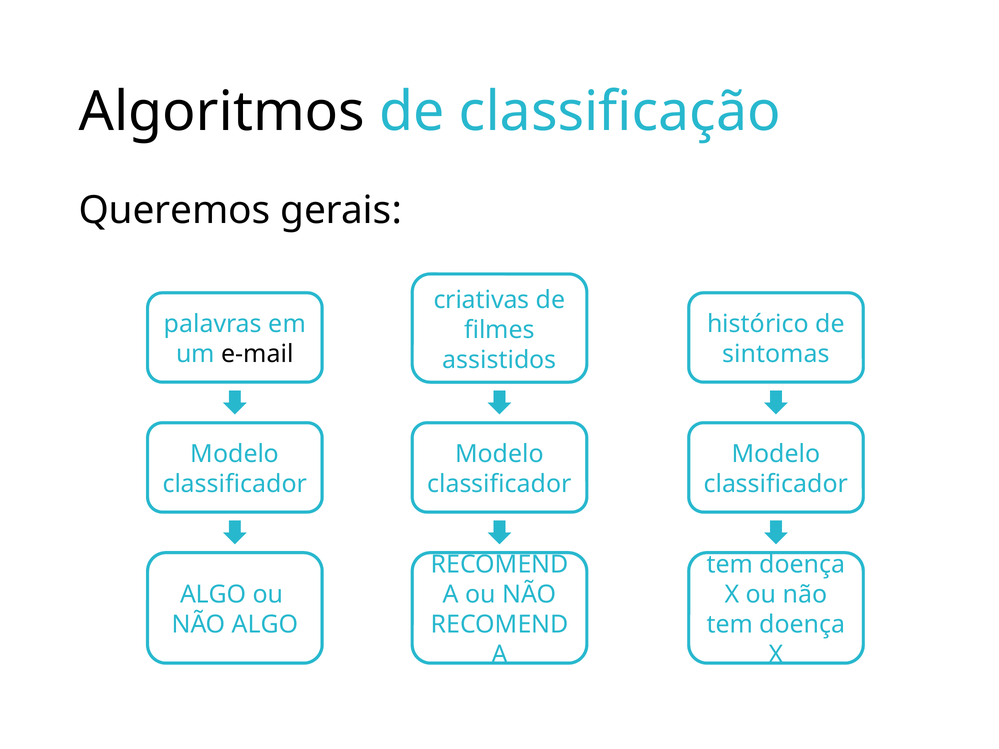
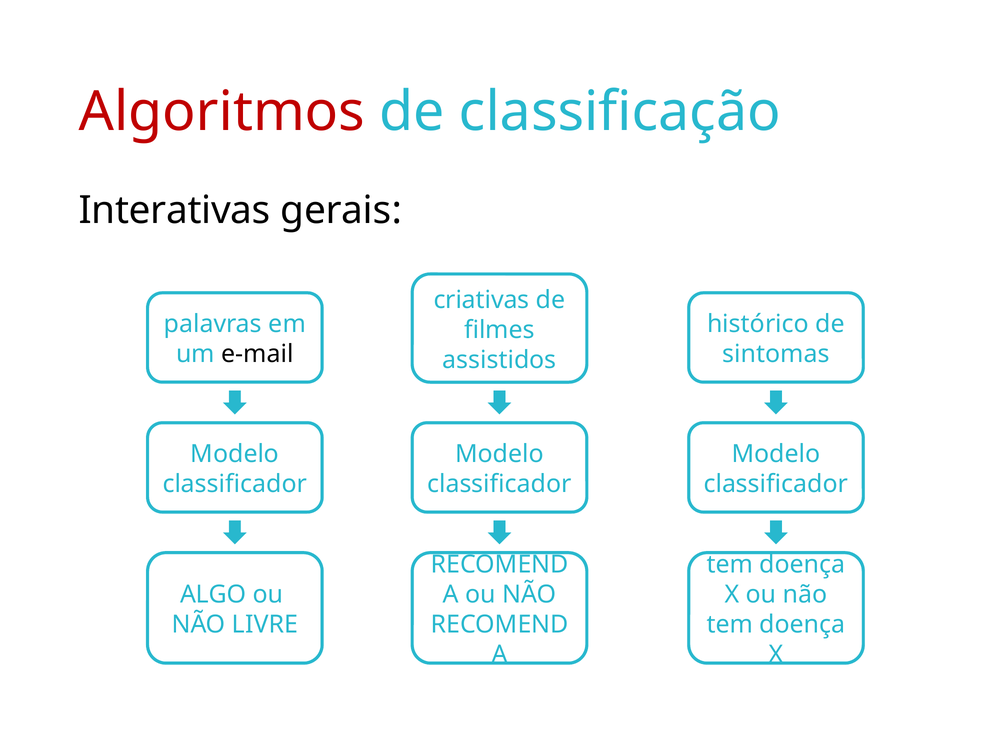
Algoritmos colour: black -> red (222, 112)
Queremos: Queremos -> Interativas (175, 211)
NÃO ALGO: ALGO -> LIVRE (265, 625)
